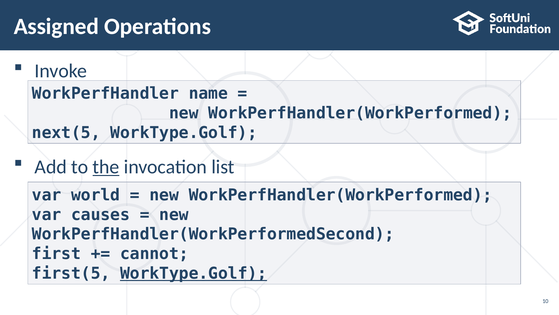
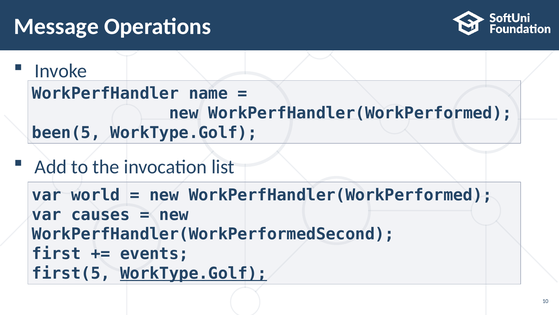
Assigned: Assigned -> Message (56, 26)
next(5: next(5 -> been(5 (66, 133)
the underline: present -> none (106, 167)
cannot: cannot -> events (154, 253)
